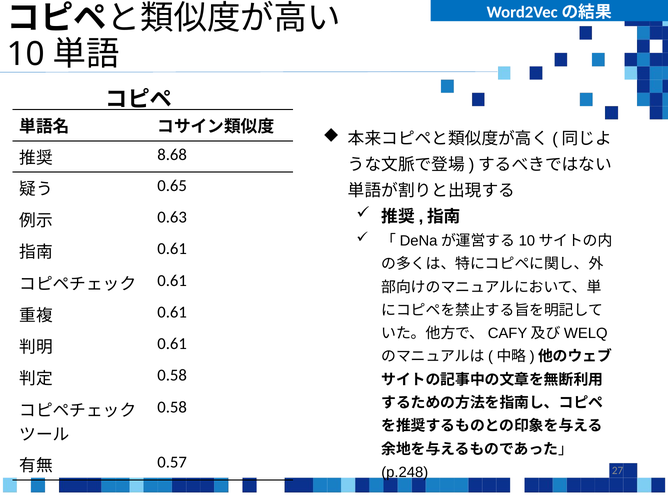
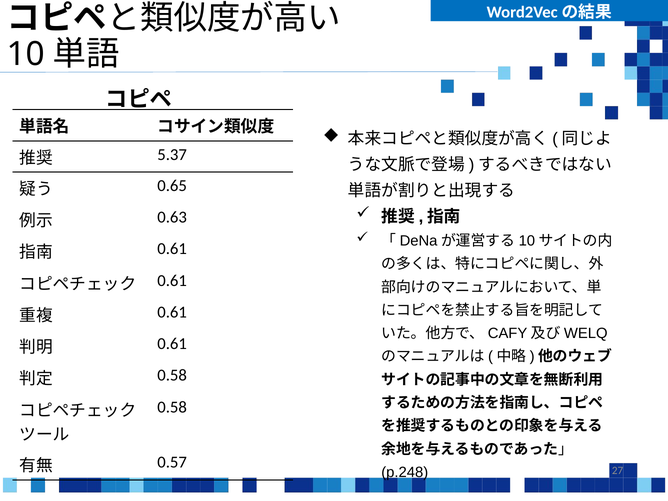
8.68: 8.68 -> 5.37 (172, 155)
